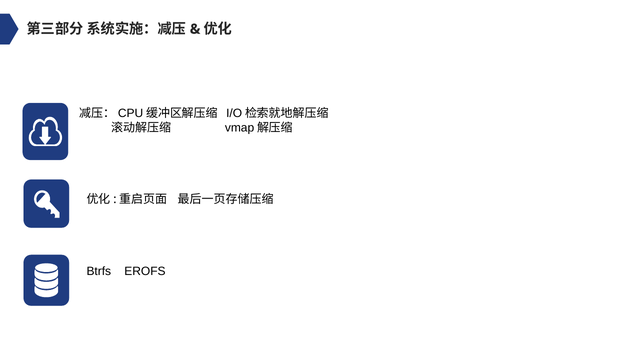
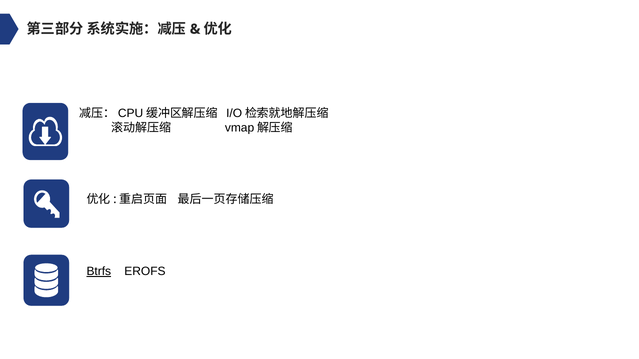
Btrfs underline: none -> present (99, 272)
